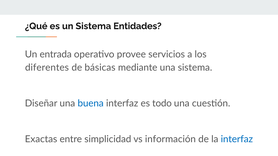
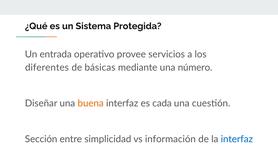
Entidades: Entidades -> Protegida (137, 26)
una sistema: sistema -> número (195, 68)
buena colour: blue -> orange (91, 104)
todo: todo -> cada (162, 104)
Exactas: Exactas -> Sección (41, 139)
